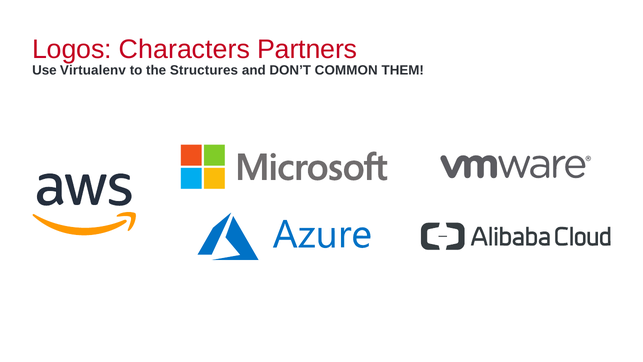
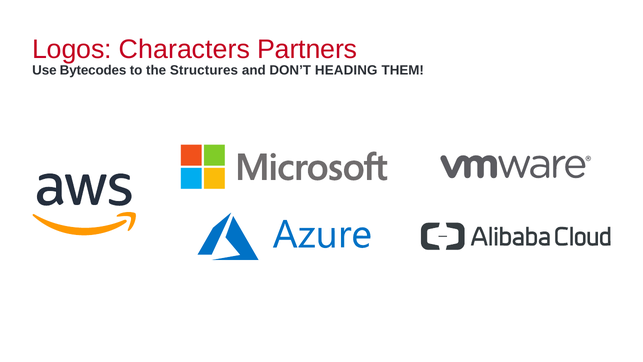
Virtualenv: Virtualenv -> Bytecodes (93, 70)
COMMON: COMMON -> HEADING (346, 70)
